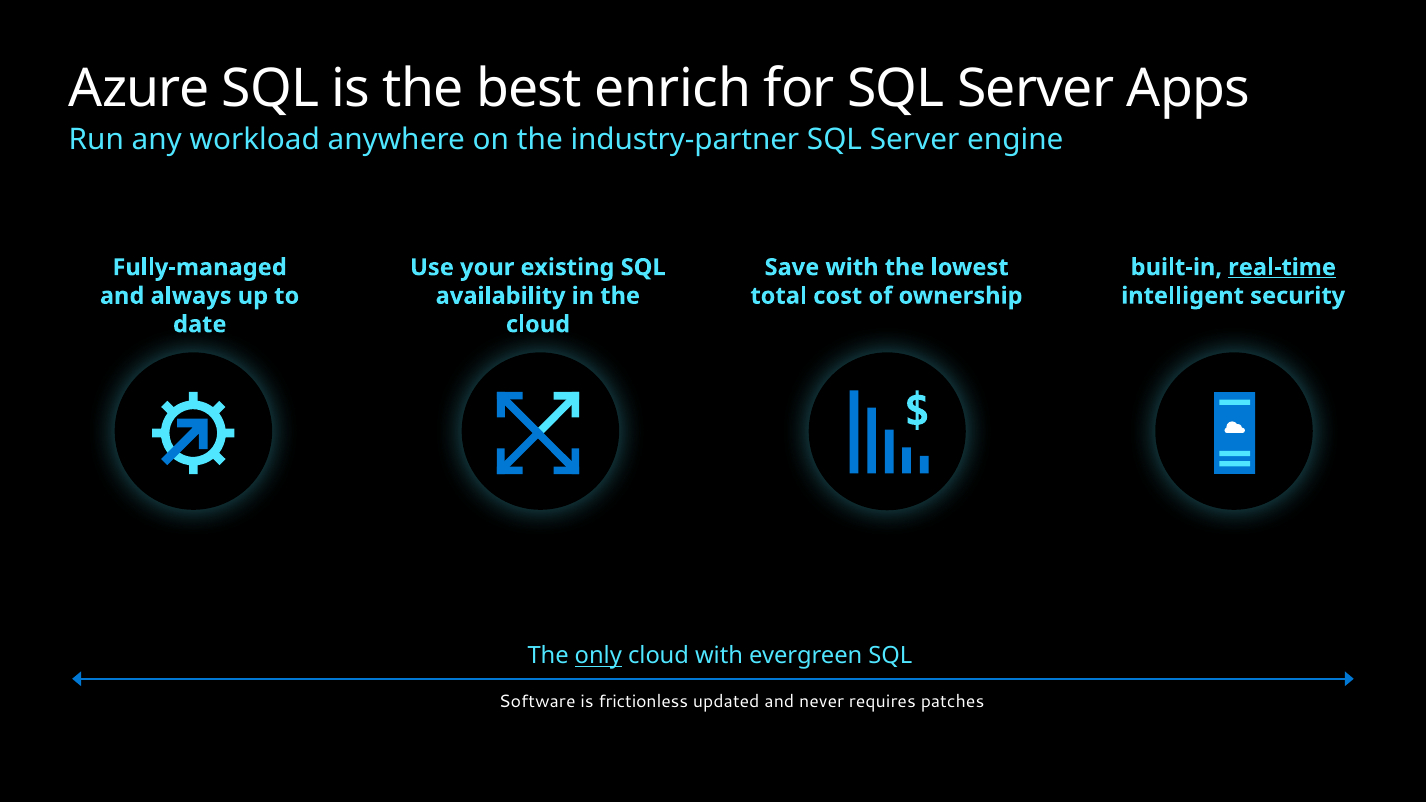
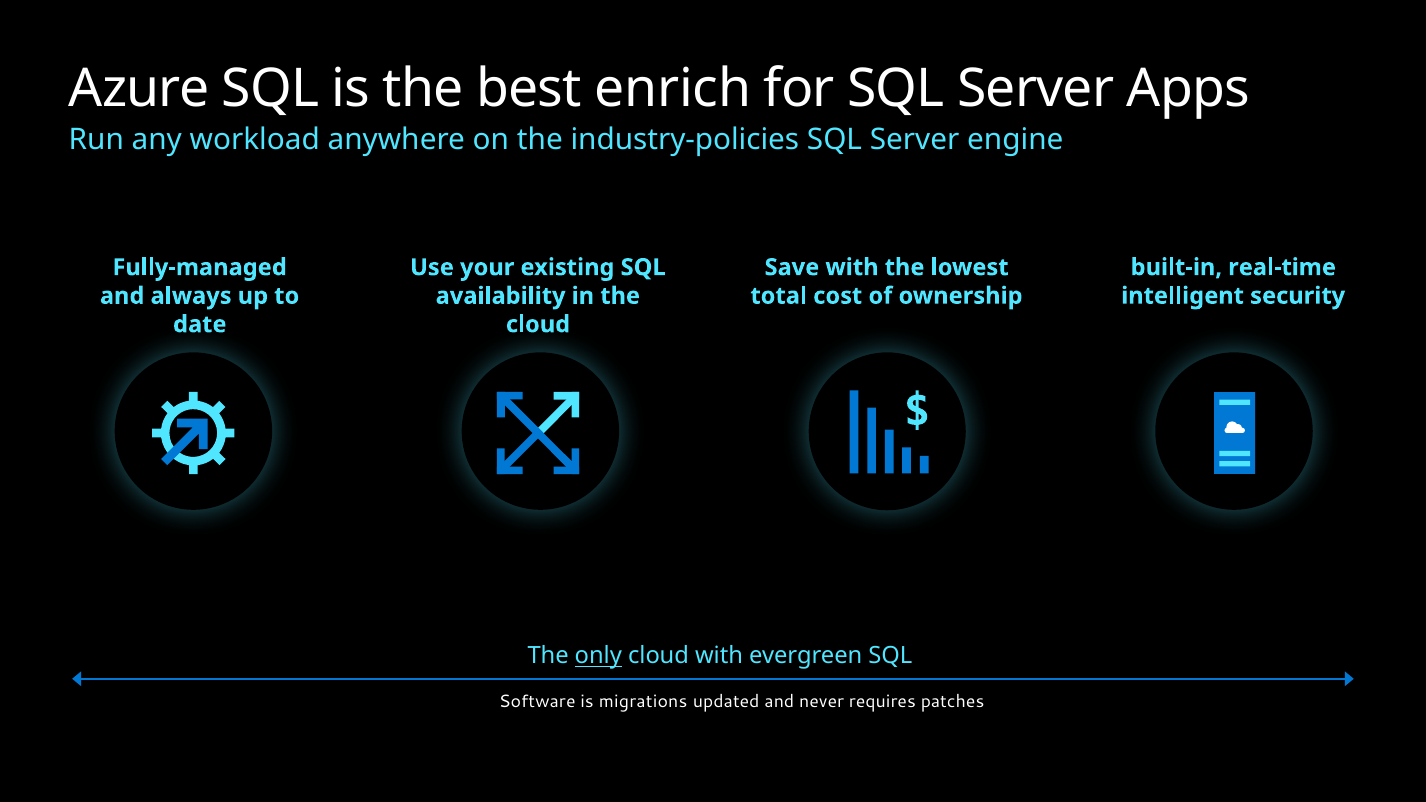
industry-partner: industry-partner -> industry-policies (685, 139)
real-time underline: present -> none (1282, 267)
frictionless: frictionless -> migrations (643, 702)
